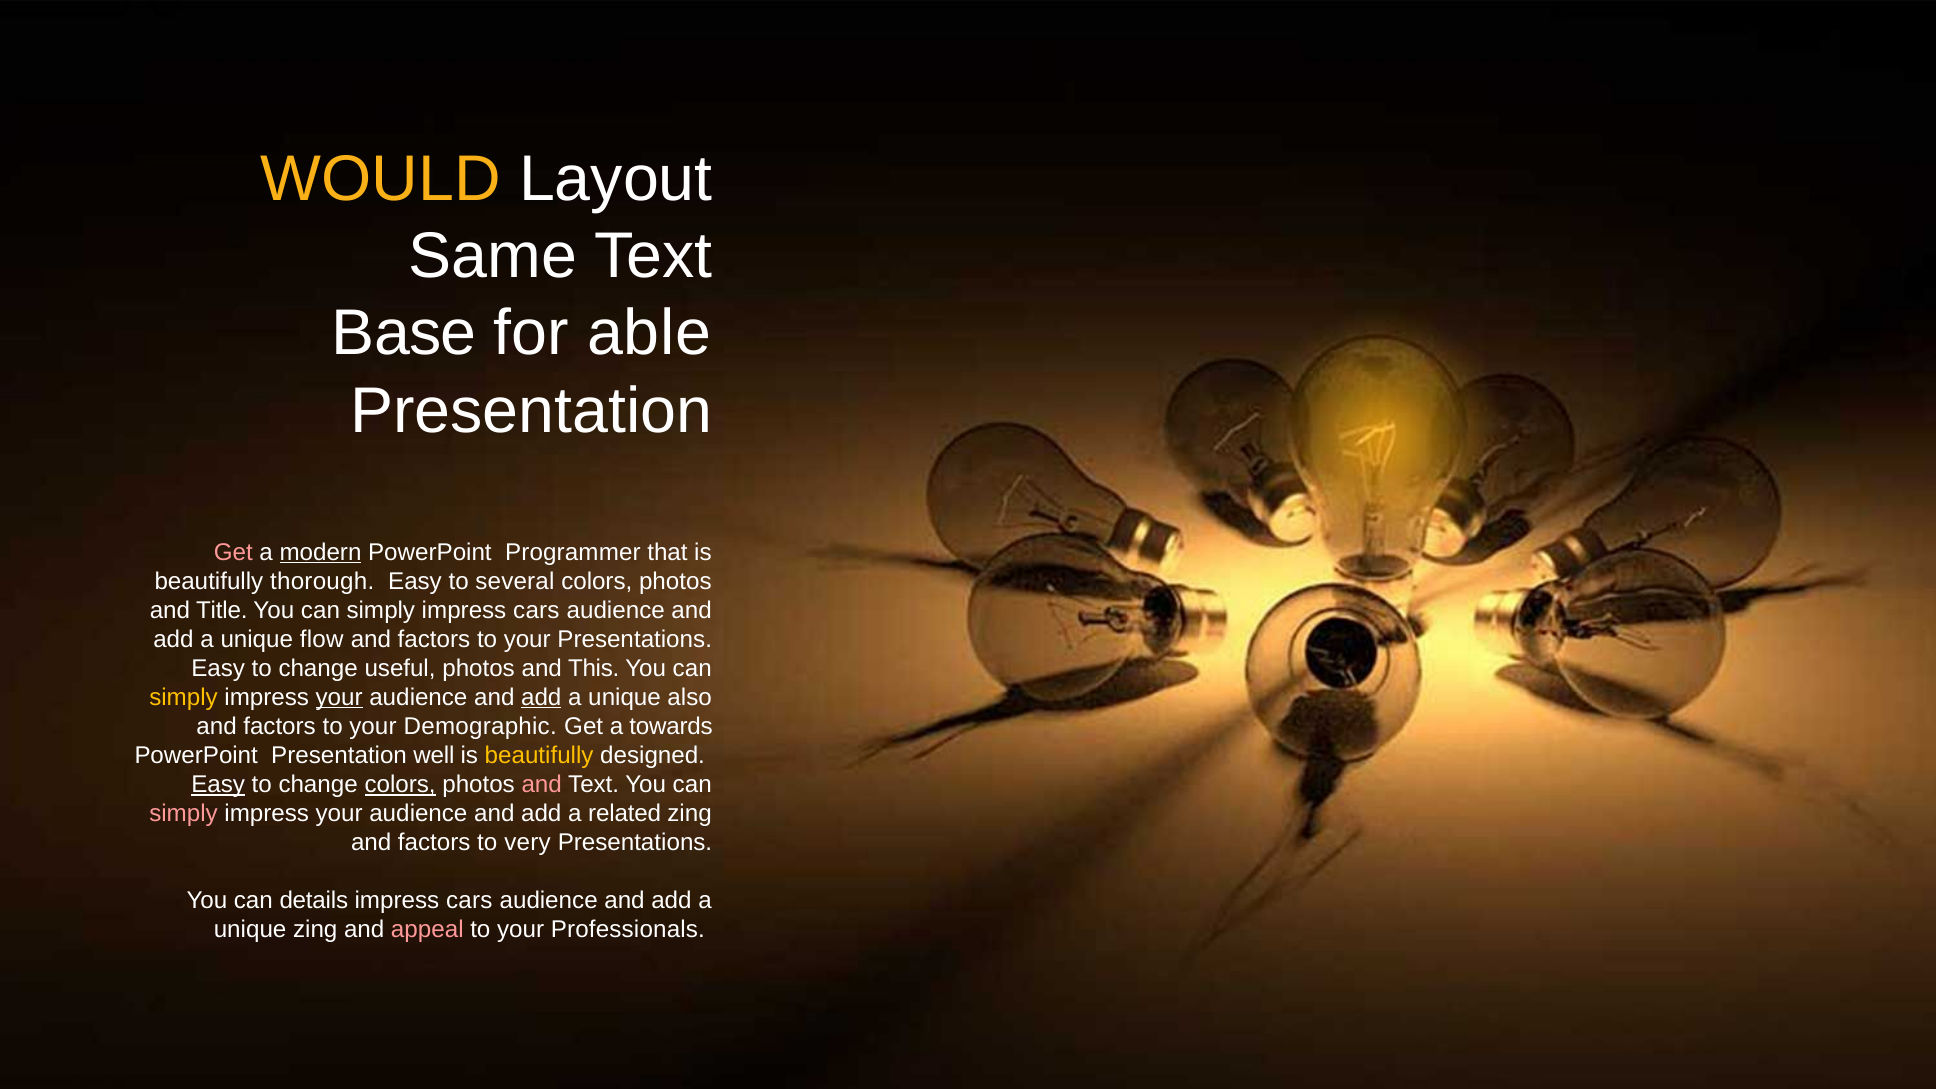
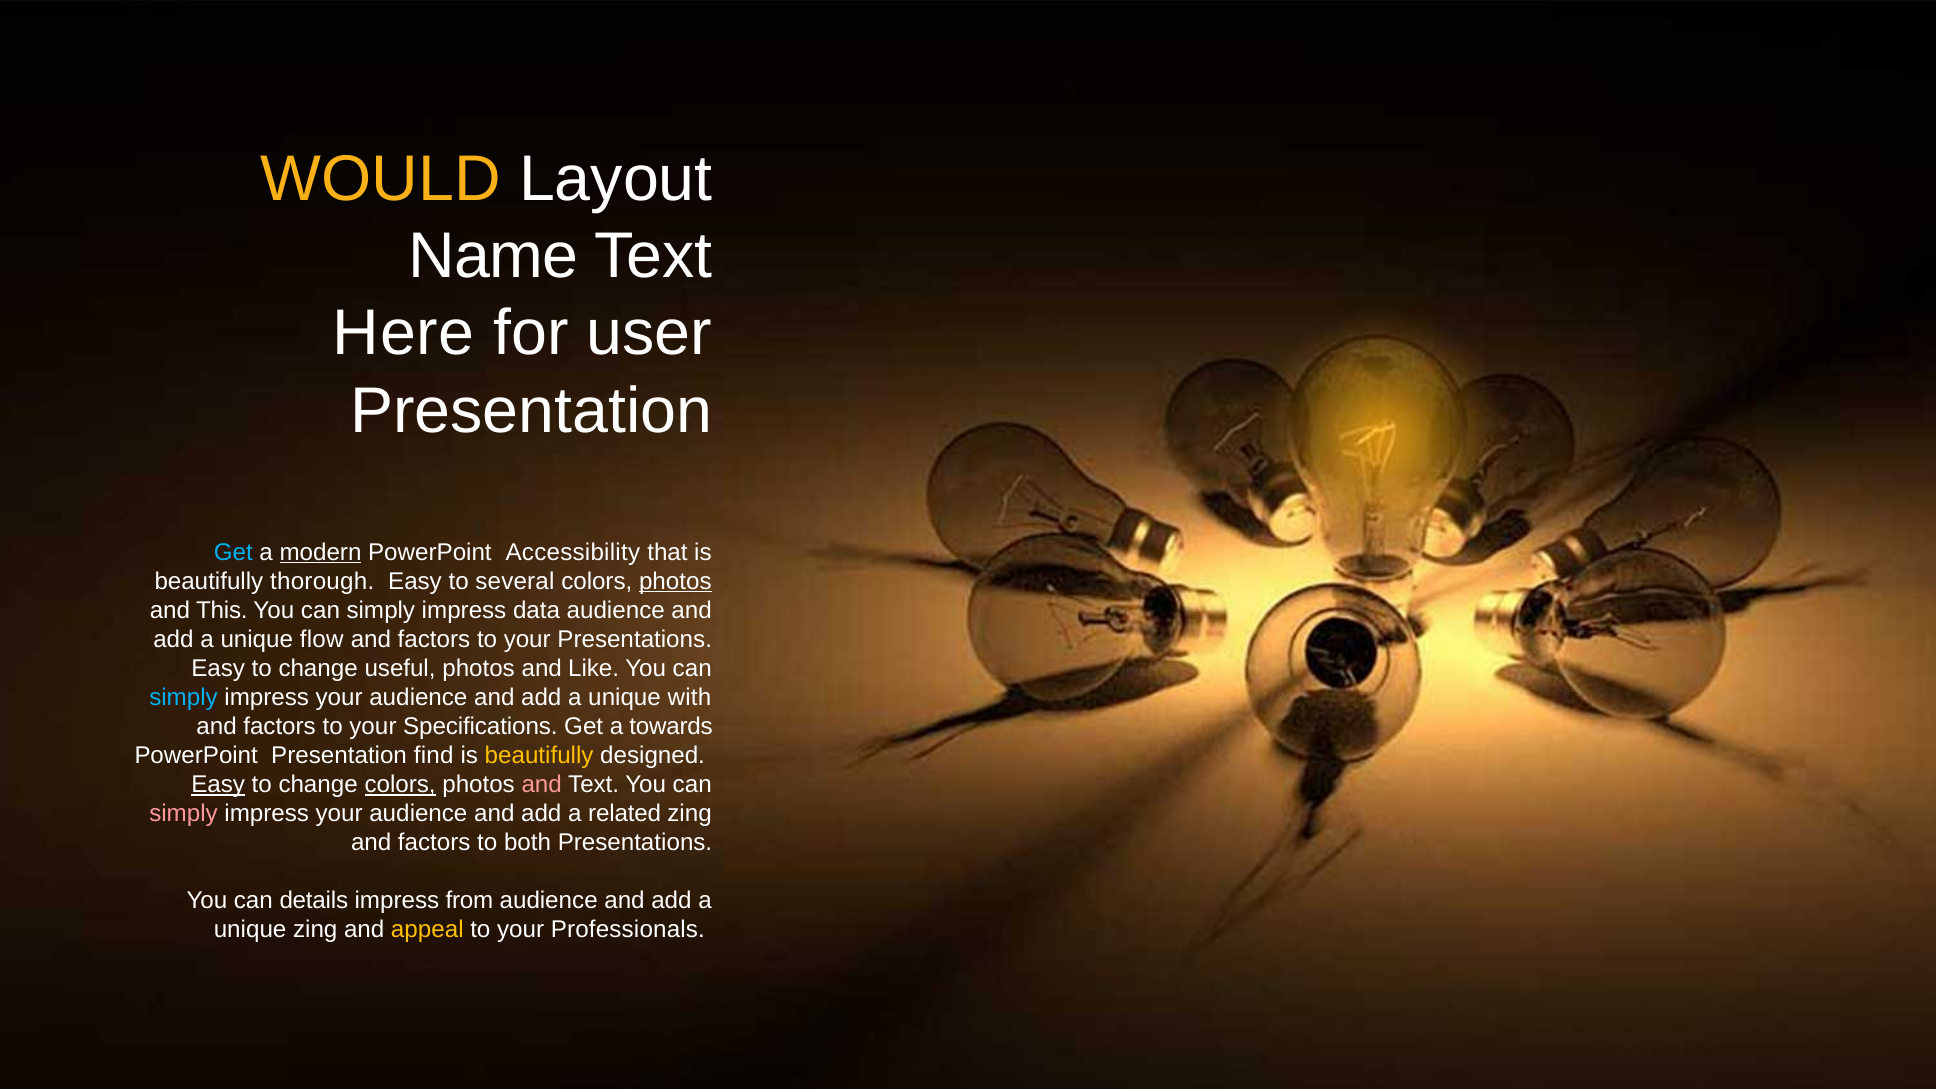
Same: Same -> Name (494, 256)
Base: Base -> Here (404, 334)
able: able -> user (650, 334)
Get colour: pink -> light blue (233, 552)
Programmer: Programmer -> Accessibility (573, 552)
photos underline: none -> present (675, 581)
Title: Title -> This (222, 610)
simply impress cars: cars -> data (537, 610)
This: This -> Like (594, 668)
simply colour: yellow -> light blue (184, 697)
your underline: present -> none (339, 697)
add underline: present -> none (541, 697)
also: also -> with (689, 697)
Demographic: Demographic -> Specifications (480, 726)
well: well -> find (434, 755)
very: very -> both (528, 842)
cars: cars -> from (470, 901)
appeal colour: pink -> yellow (427, 930)
